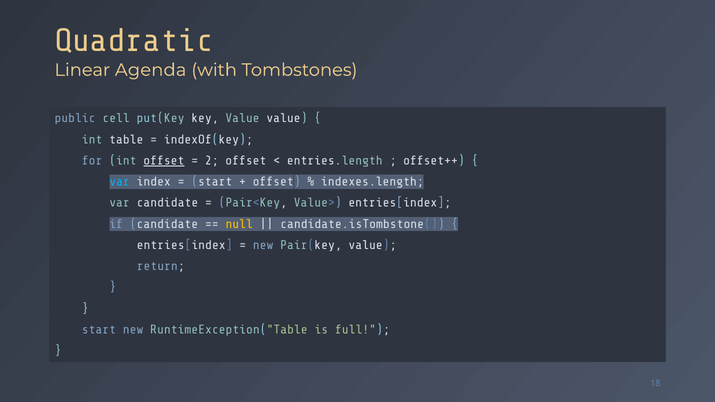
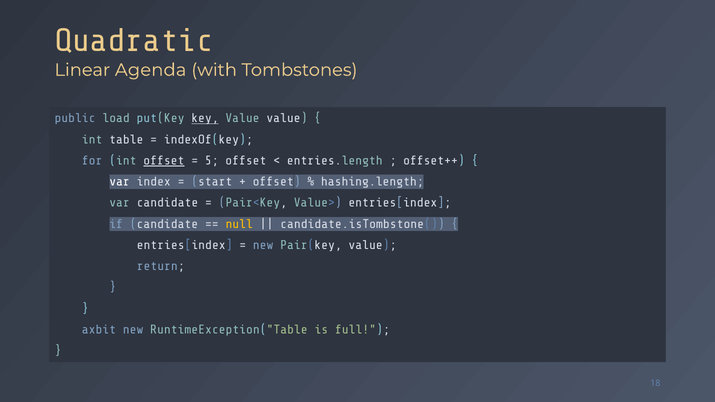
cell: cell -> load (116, 118)
key underline: none -> present (205, 118)
2: 2 -> 5 (212, 161)
var colour: light blue -> white (120, 182)
indexes.length: indexes.length -> hashing.length (372, 182)
start: start -> axbit (99, 330)
